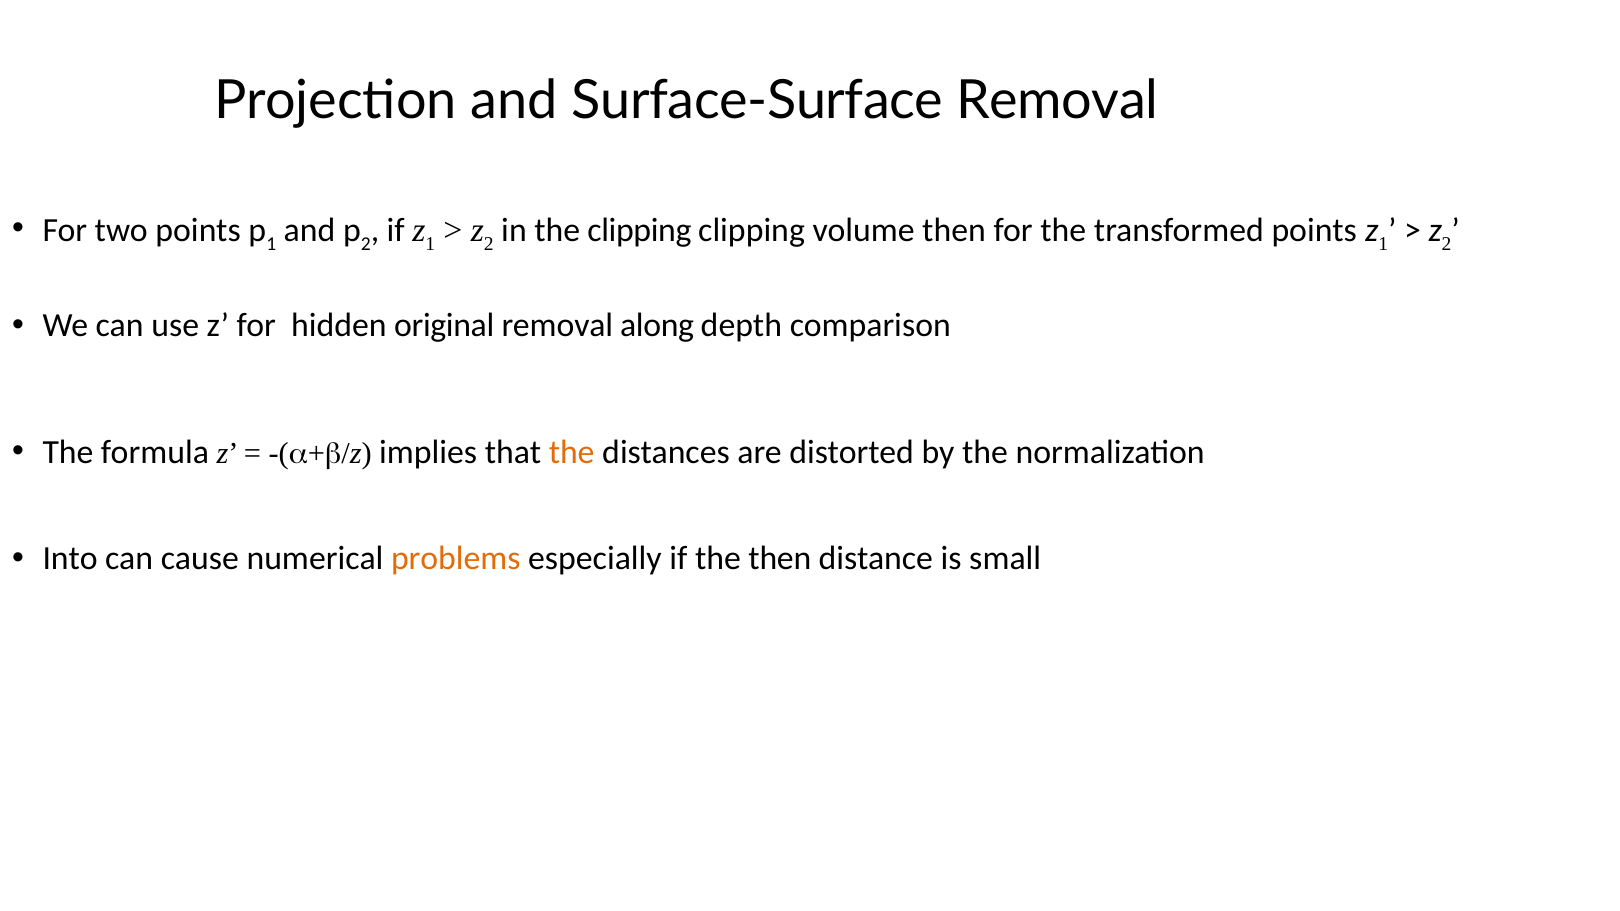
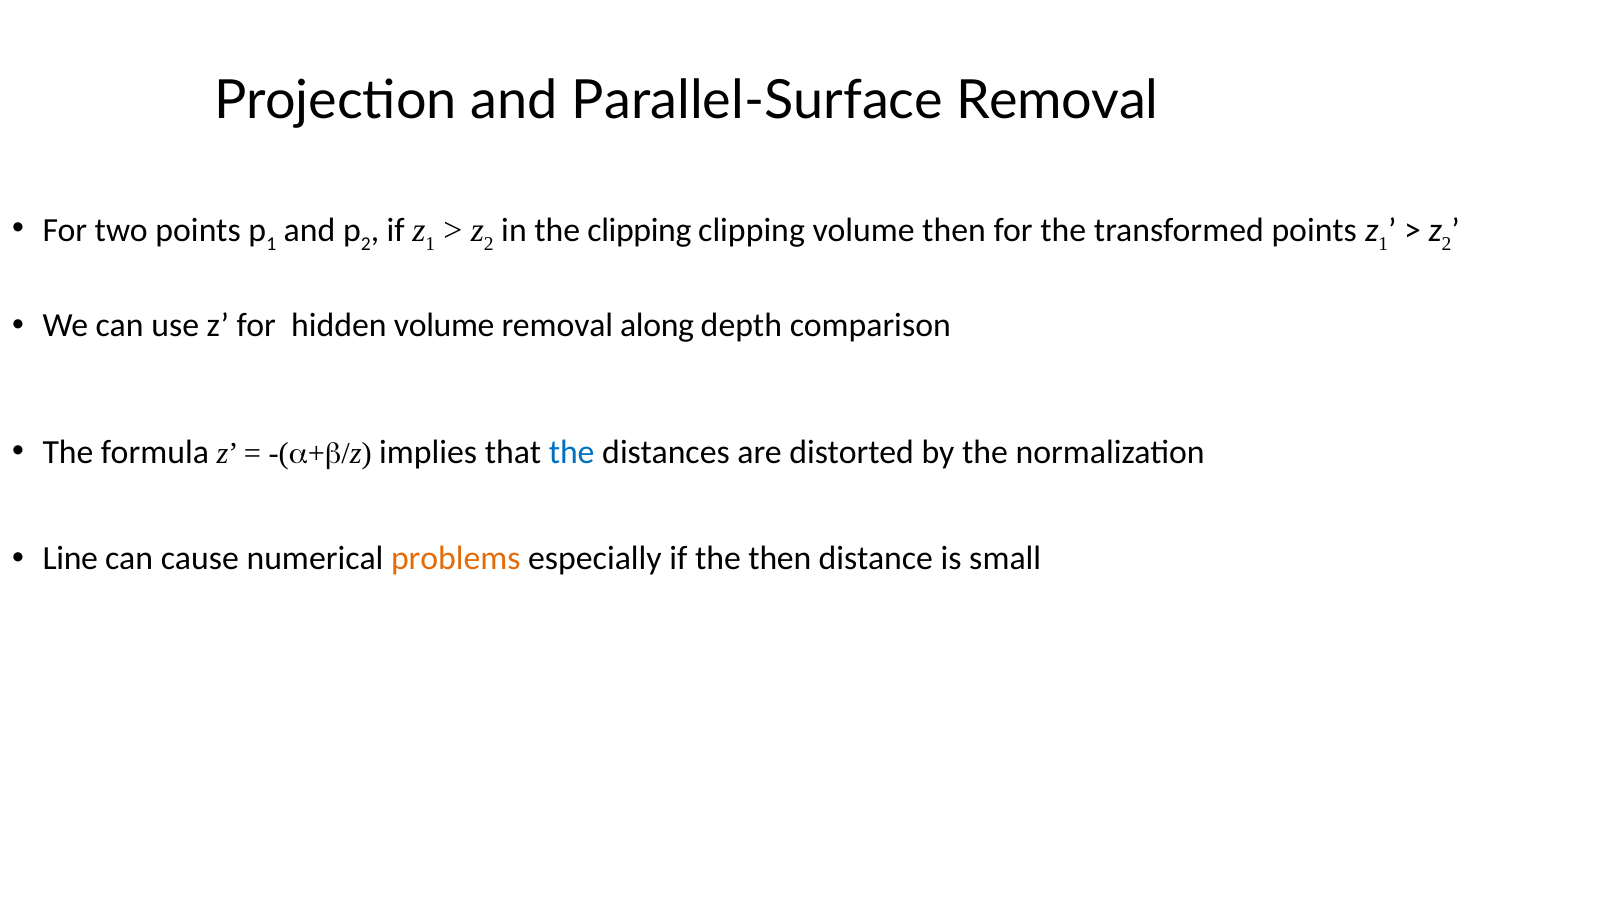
Surface-Surface: Surface-Surface -> Parallel-Surface (757, 101)
hidden original: original -> volume (444, 326)
the colour: orange -> blue (572, 452)
Into: Into -> Line (70, 559)
